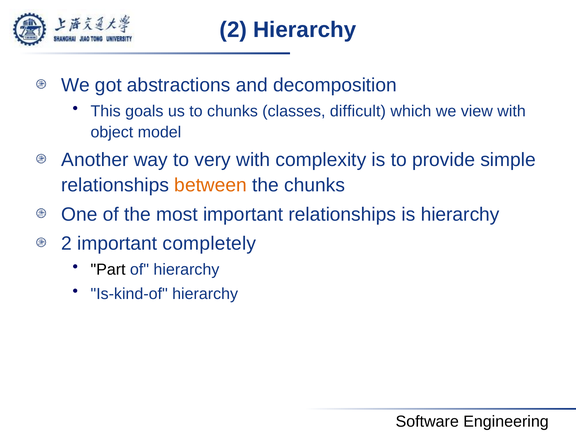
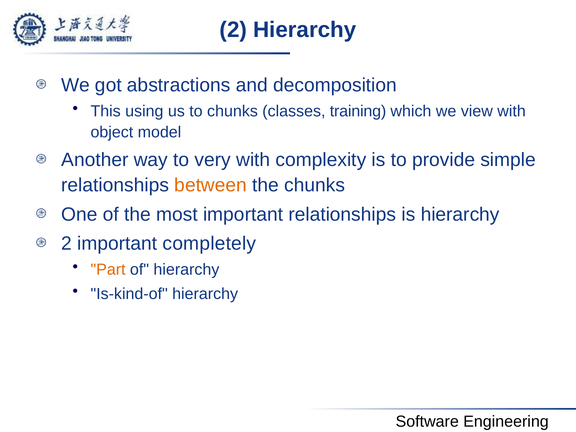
goals: goals -> using (144, 111)
difficult: difficult -> training (358, 111)
Part colour: black -> orange (108, 269)
